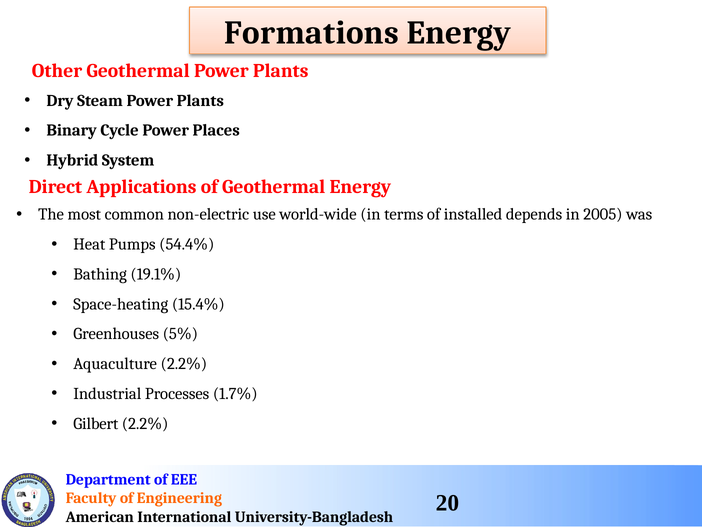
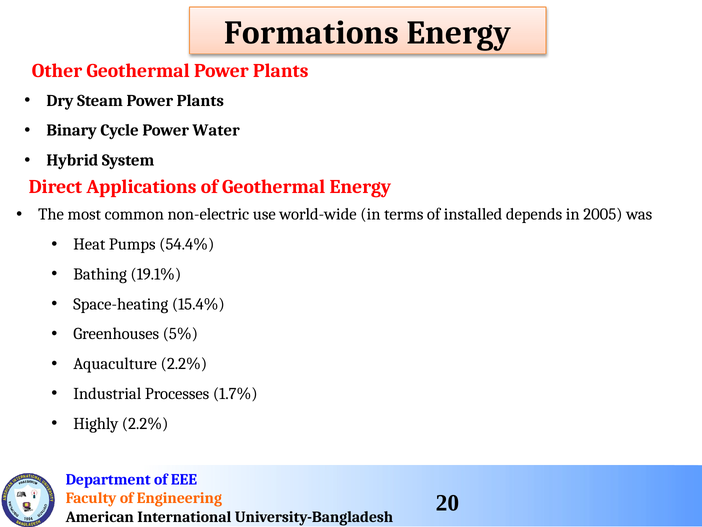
Places: Places -> Water (216, 130)
Gilbert: Gilbert -> Highly (96, 423)
